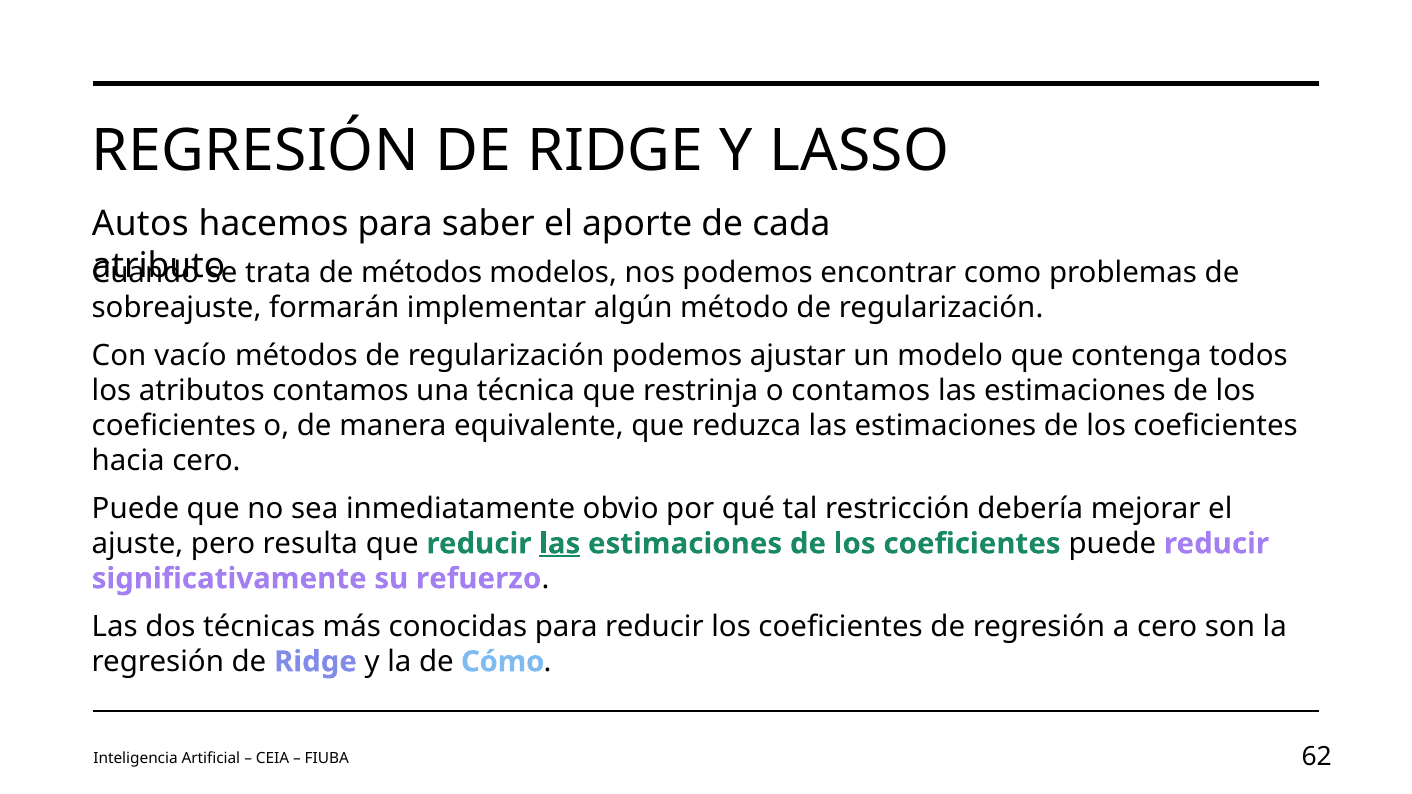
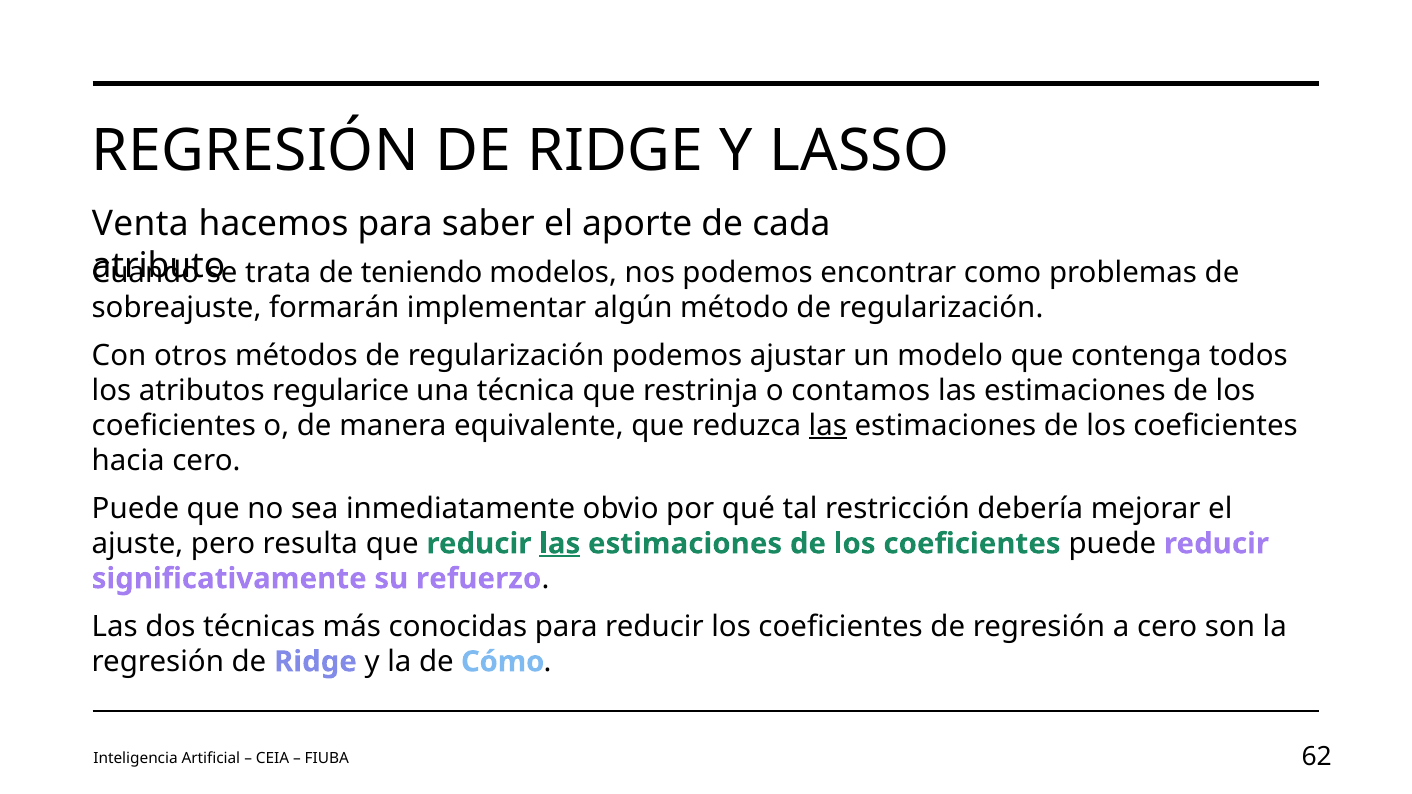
Autos: Autos -> Venta (140, 224)
de métodos: métodos -> teniendo (422, 273)
vacío: vacío -> otros (191, 356)
atributos contamos: contamos -> regularice (341, 391)
las underline: none -> present (828, 426)
